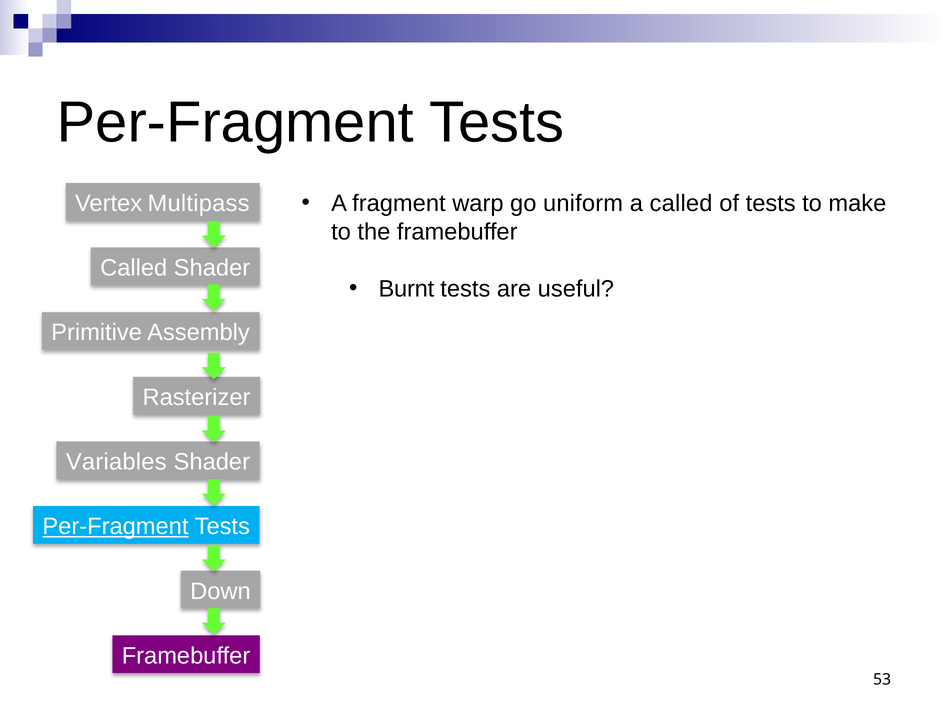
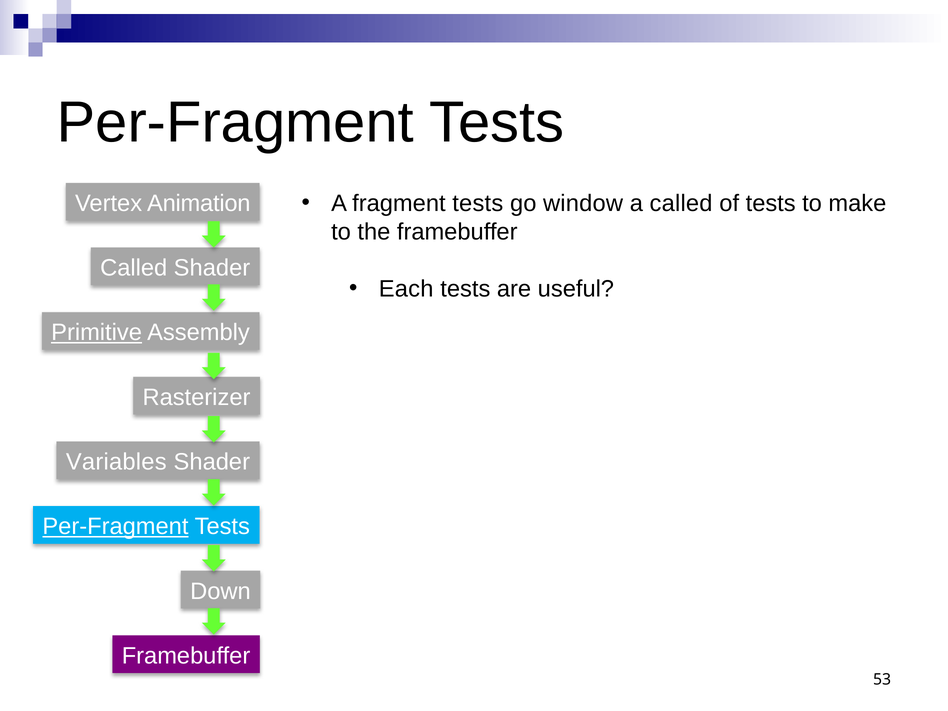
fragment warp: warp -> tests (478, 203)
uniform: uniform -> window (583, 203)
Multipass: Multipass -> Animation (199, 203)
Burnt: Burnt -> Each (406, 289)
Primitive underline: none -> present (97, 333)
